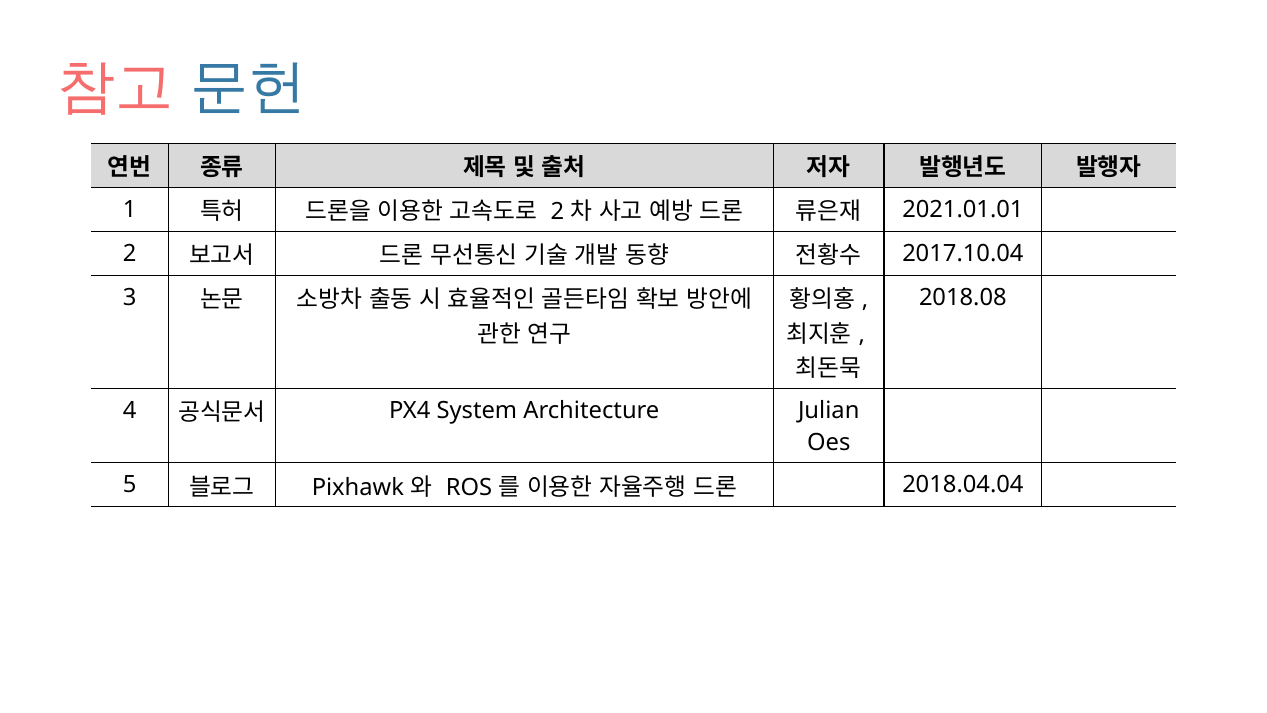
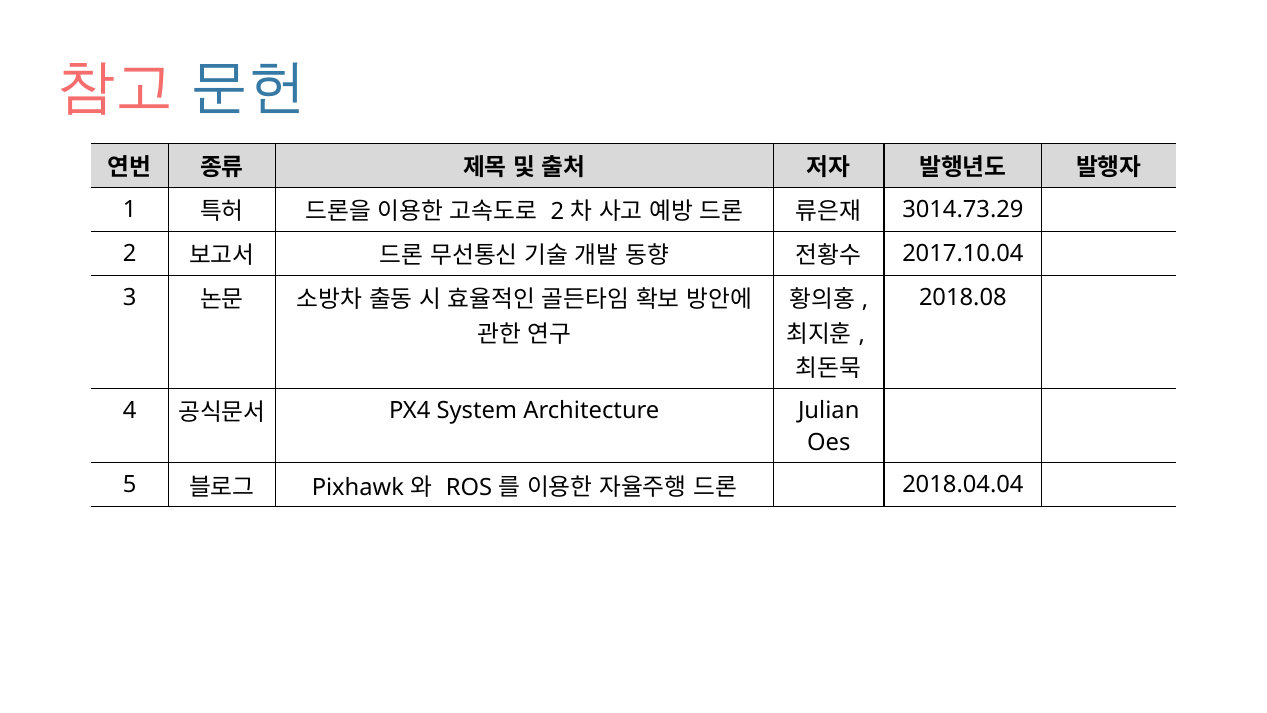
2021.01.01: 2021.01.01 -> 3014.73.29 (963, 210)
